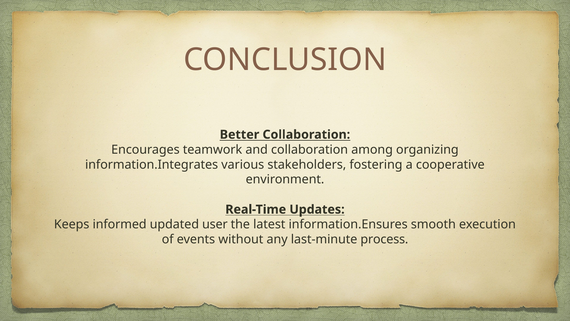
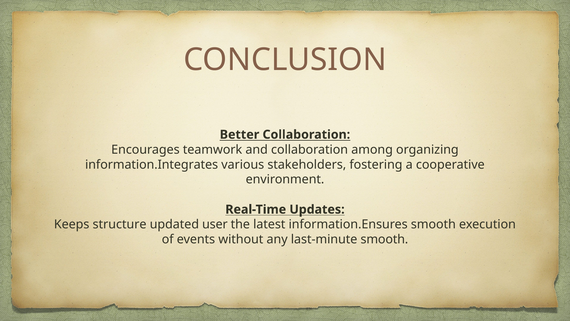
informed: informed -> structure (120, 224)
last-minute process: process -> smooth (384, 239)
